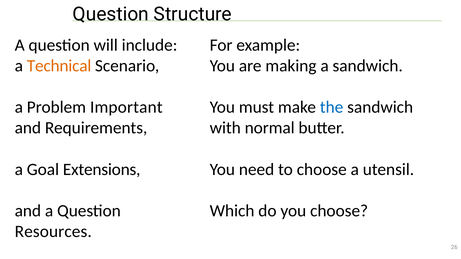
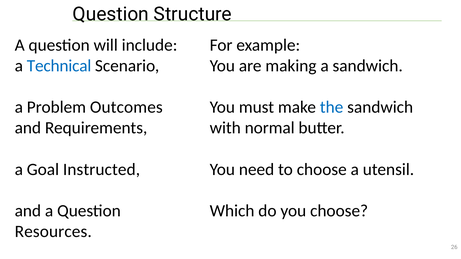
Technical colour: orange -> blue (59, 66)
Important: Important -> Outcomes (126, 107)
Extensions: Extensions -> Instructed (102, 170)
